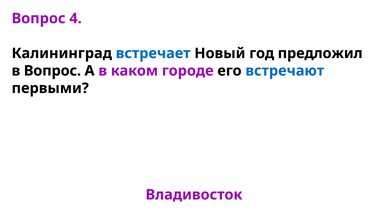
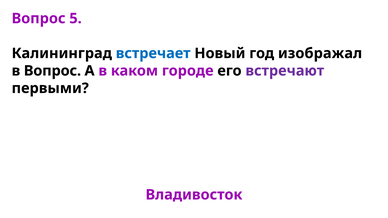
Вопрос 4: 4 -> 5 (76, 18)
предложил: предложил -> изображал (320, 53)
встречают colour: blue -> purple (285, 71)
